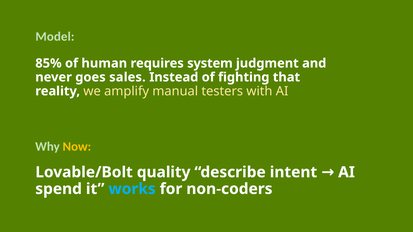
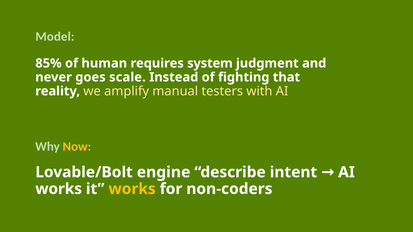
sales: sales -> scale (127, 77)
quality: quality -> engine (164, 172)
spend: spend -> works (59, 189)
works colour: light blue -> yellow (132, 189)
